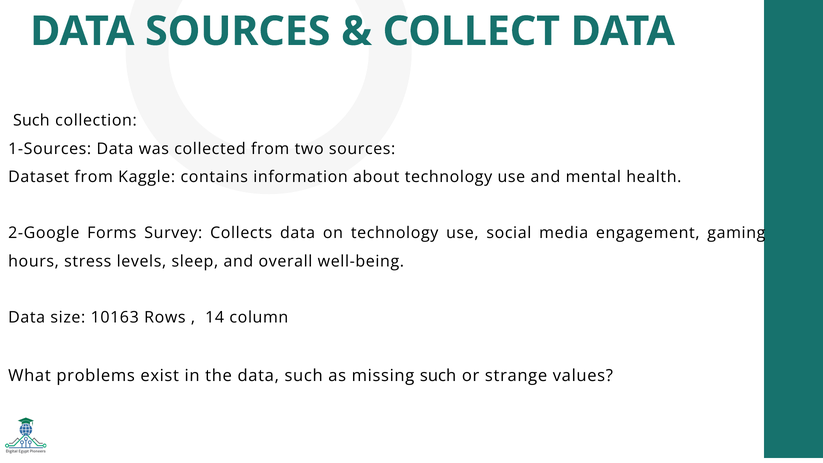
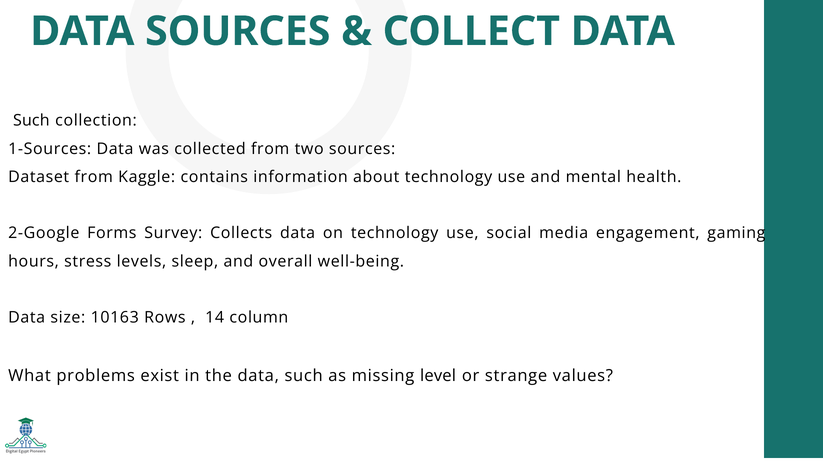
missing such: such -> level (438, 376)
